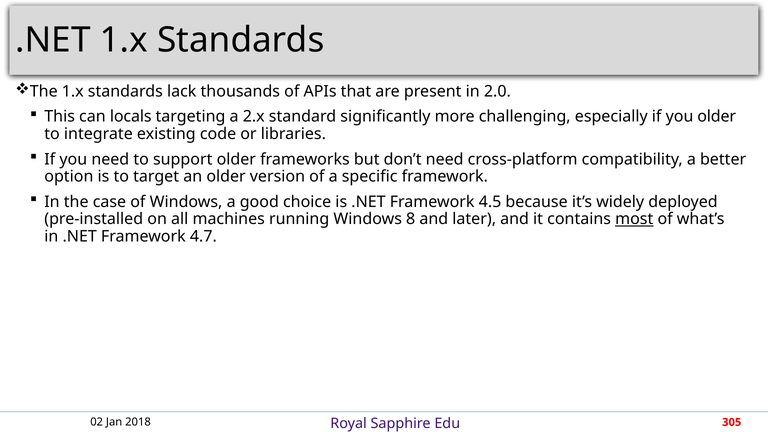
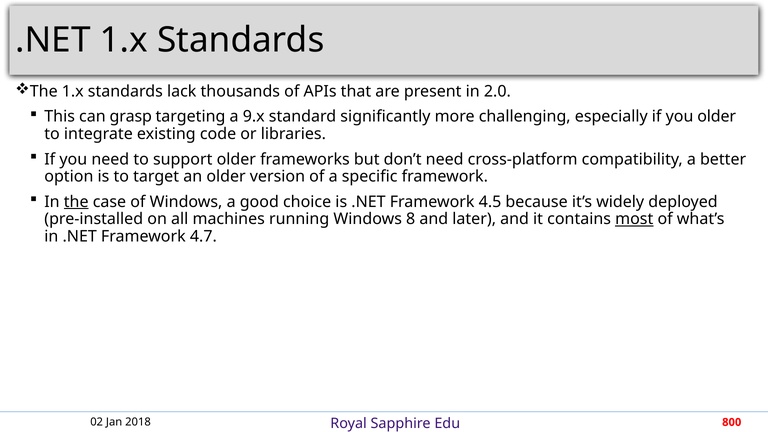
locals: locals -> grasp (131, 117)
2.x: 2.x -> 9.x (254, 117)
the underline: none -> present (76, 202)
305: 305 -> 800 (732, 422)
